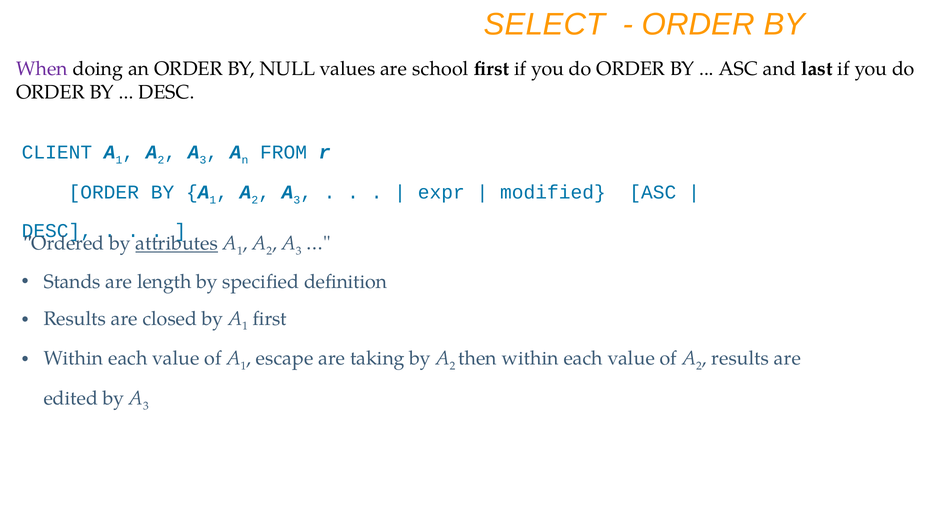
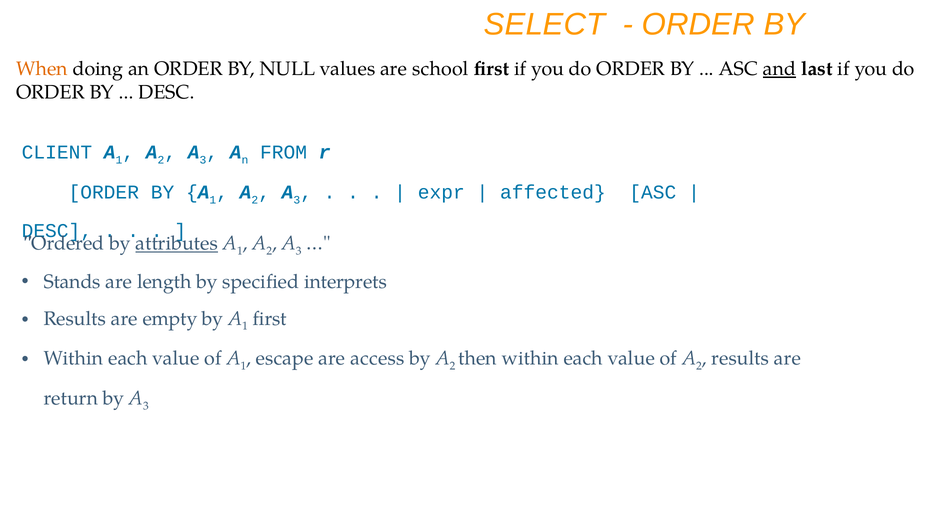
When colour: purple -> orange (42, 69)
and underline: none -> present (780, 69)
modified: modified -> affected (553, 193)
definition: definition -> interprets (345, 282)
closed: closed -> empty (170, 319)
taking: taking -> access (377, 359)
edited: edited -> return (71, 399)
